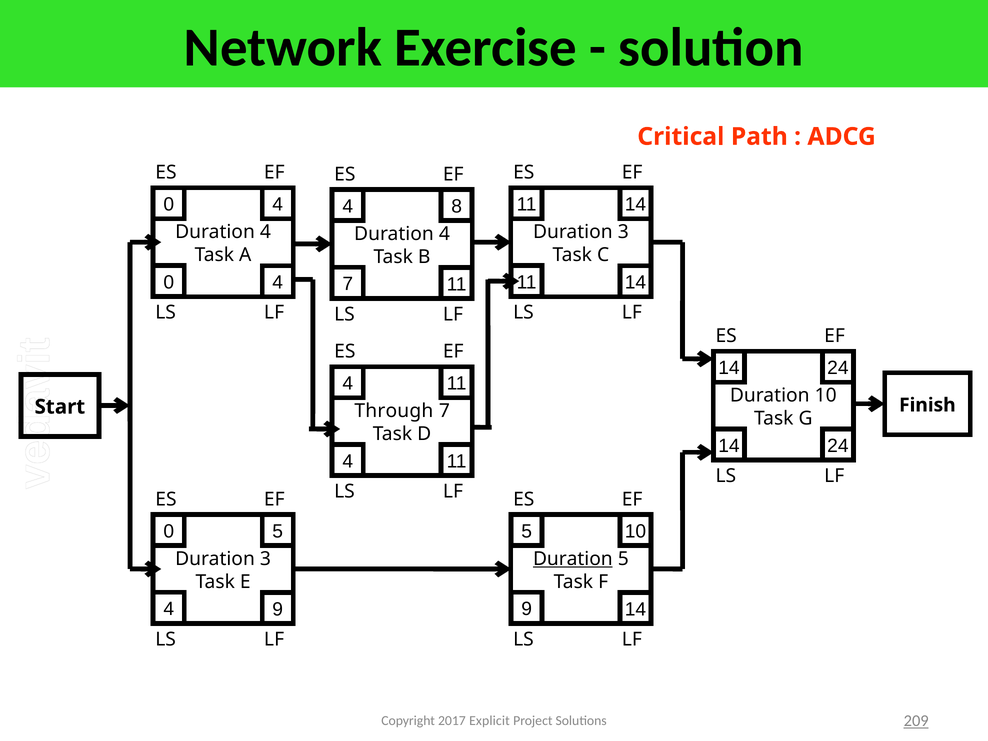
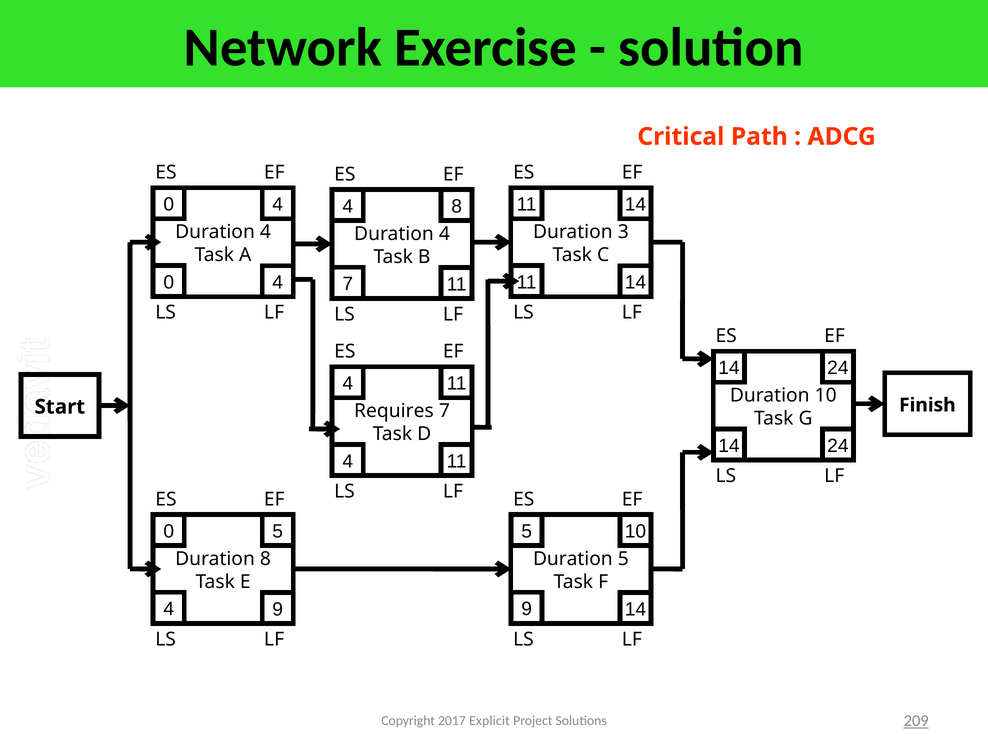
Through: Through -> Requires (394, 411)
3: 3 -> 8 (265, 559)
Duration underline: present -> none (573, 559)
